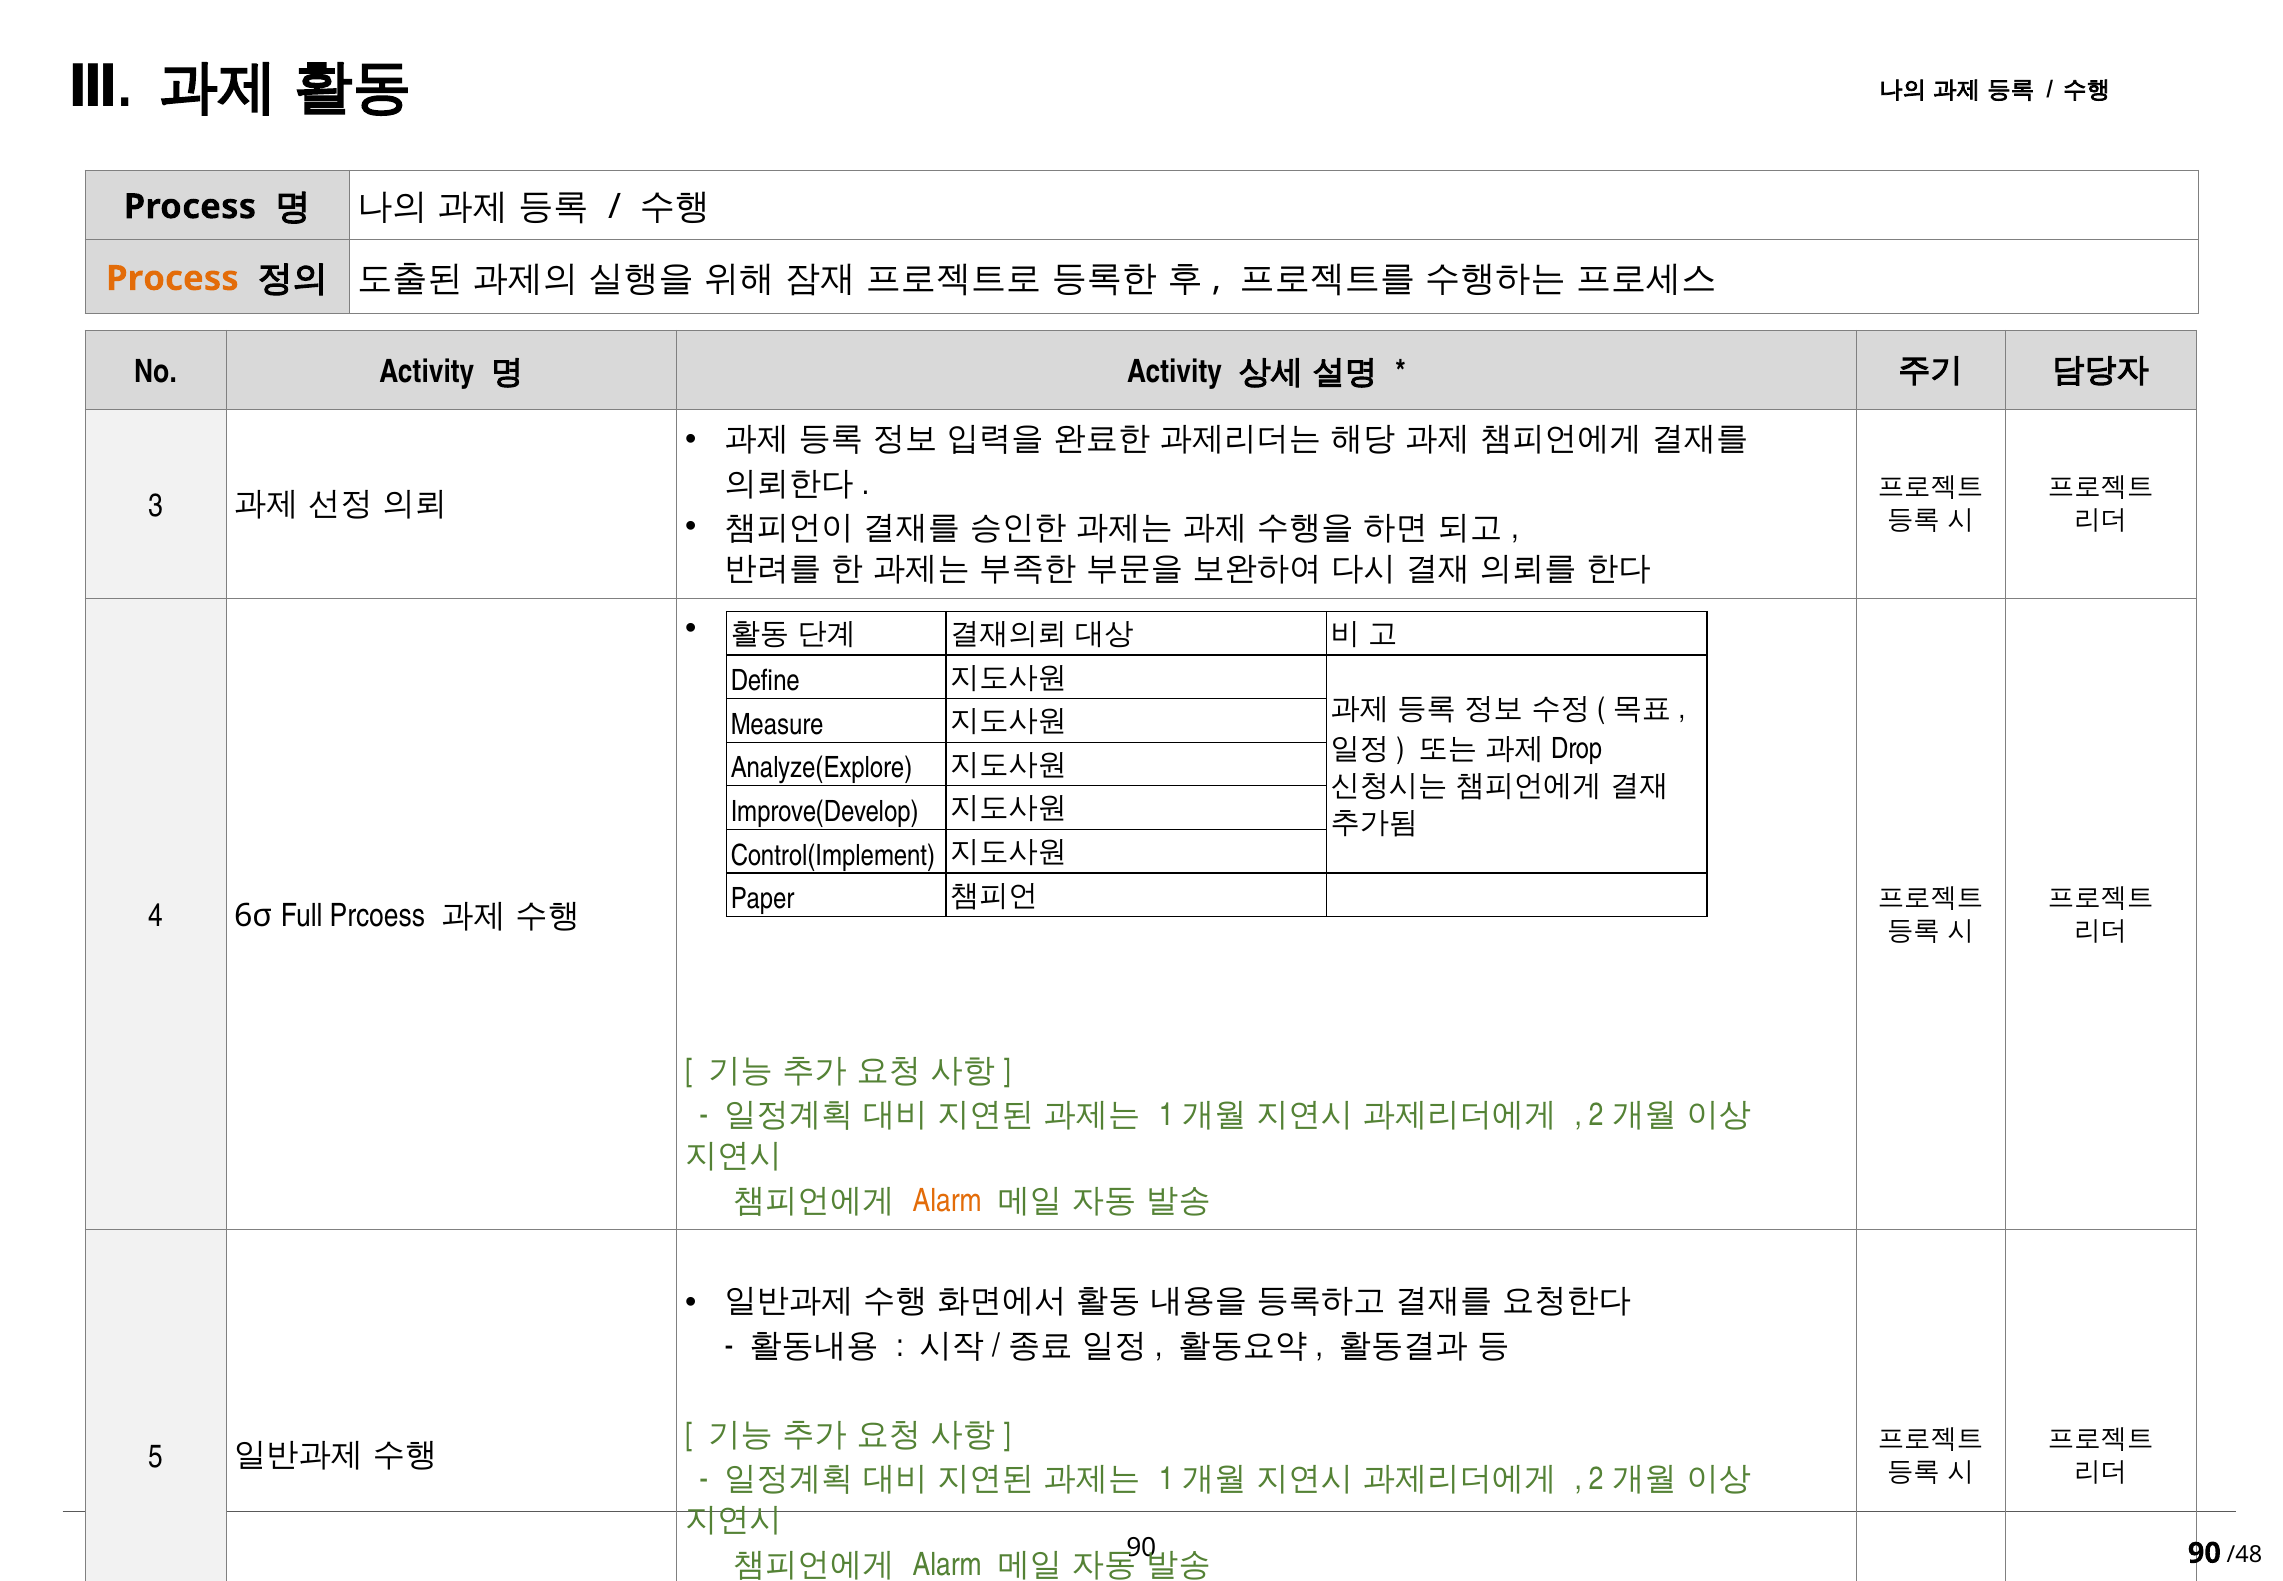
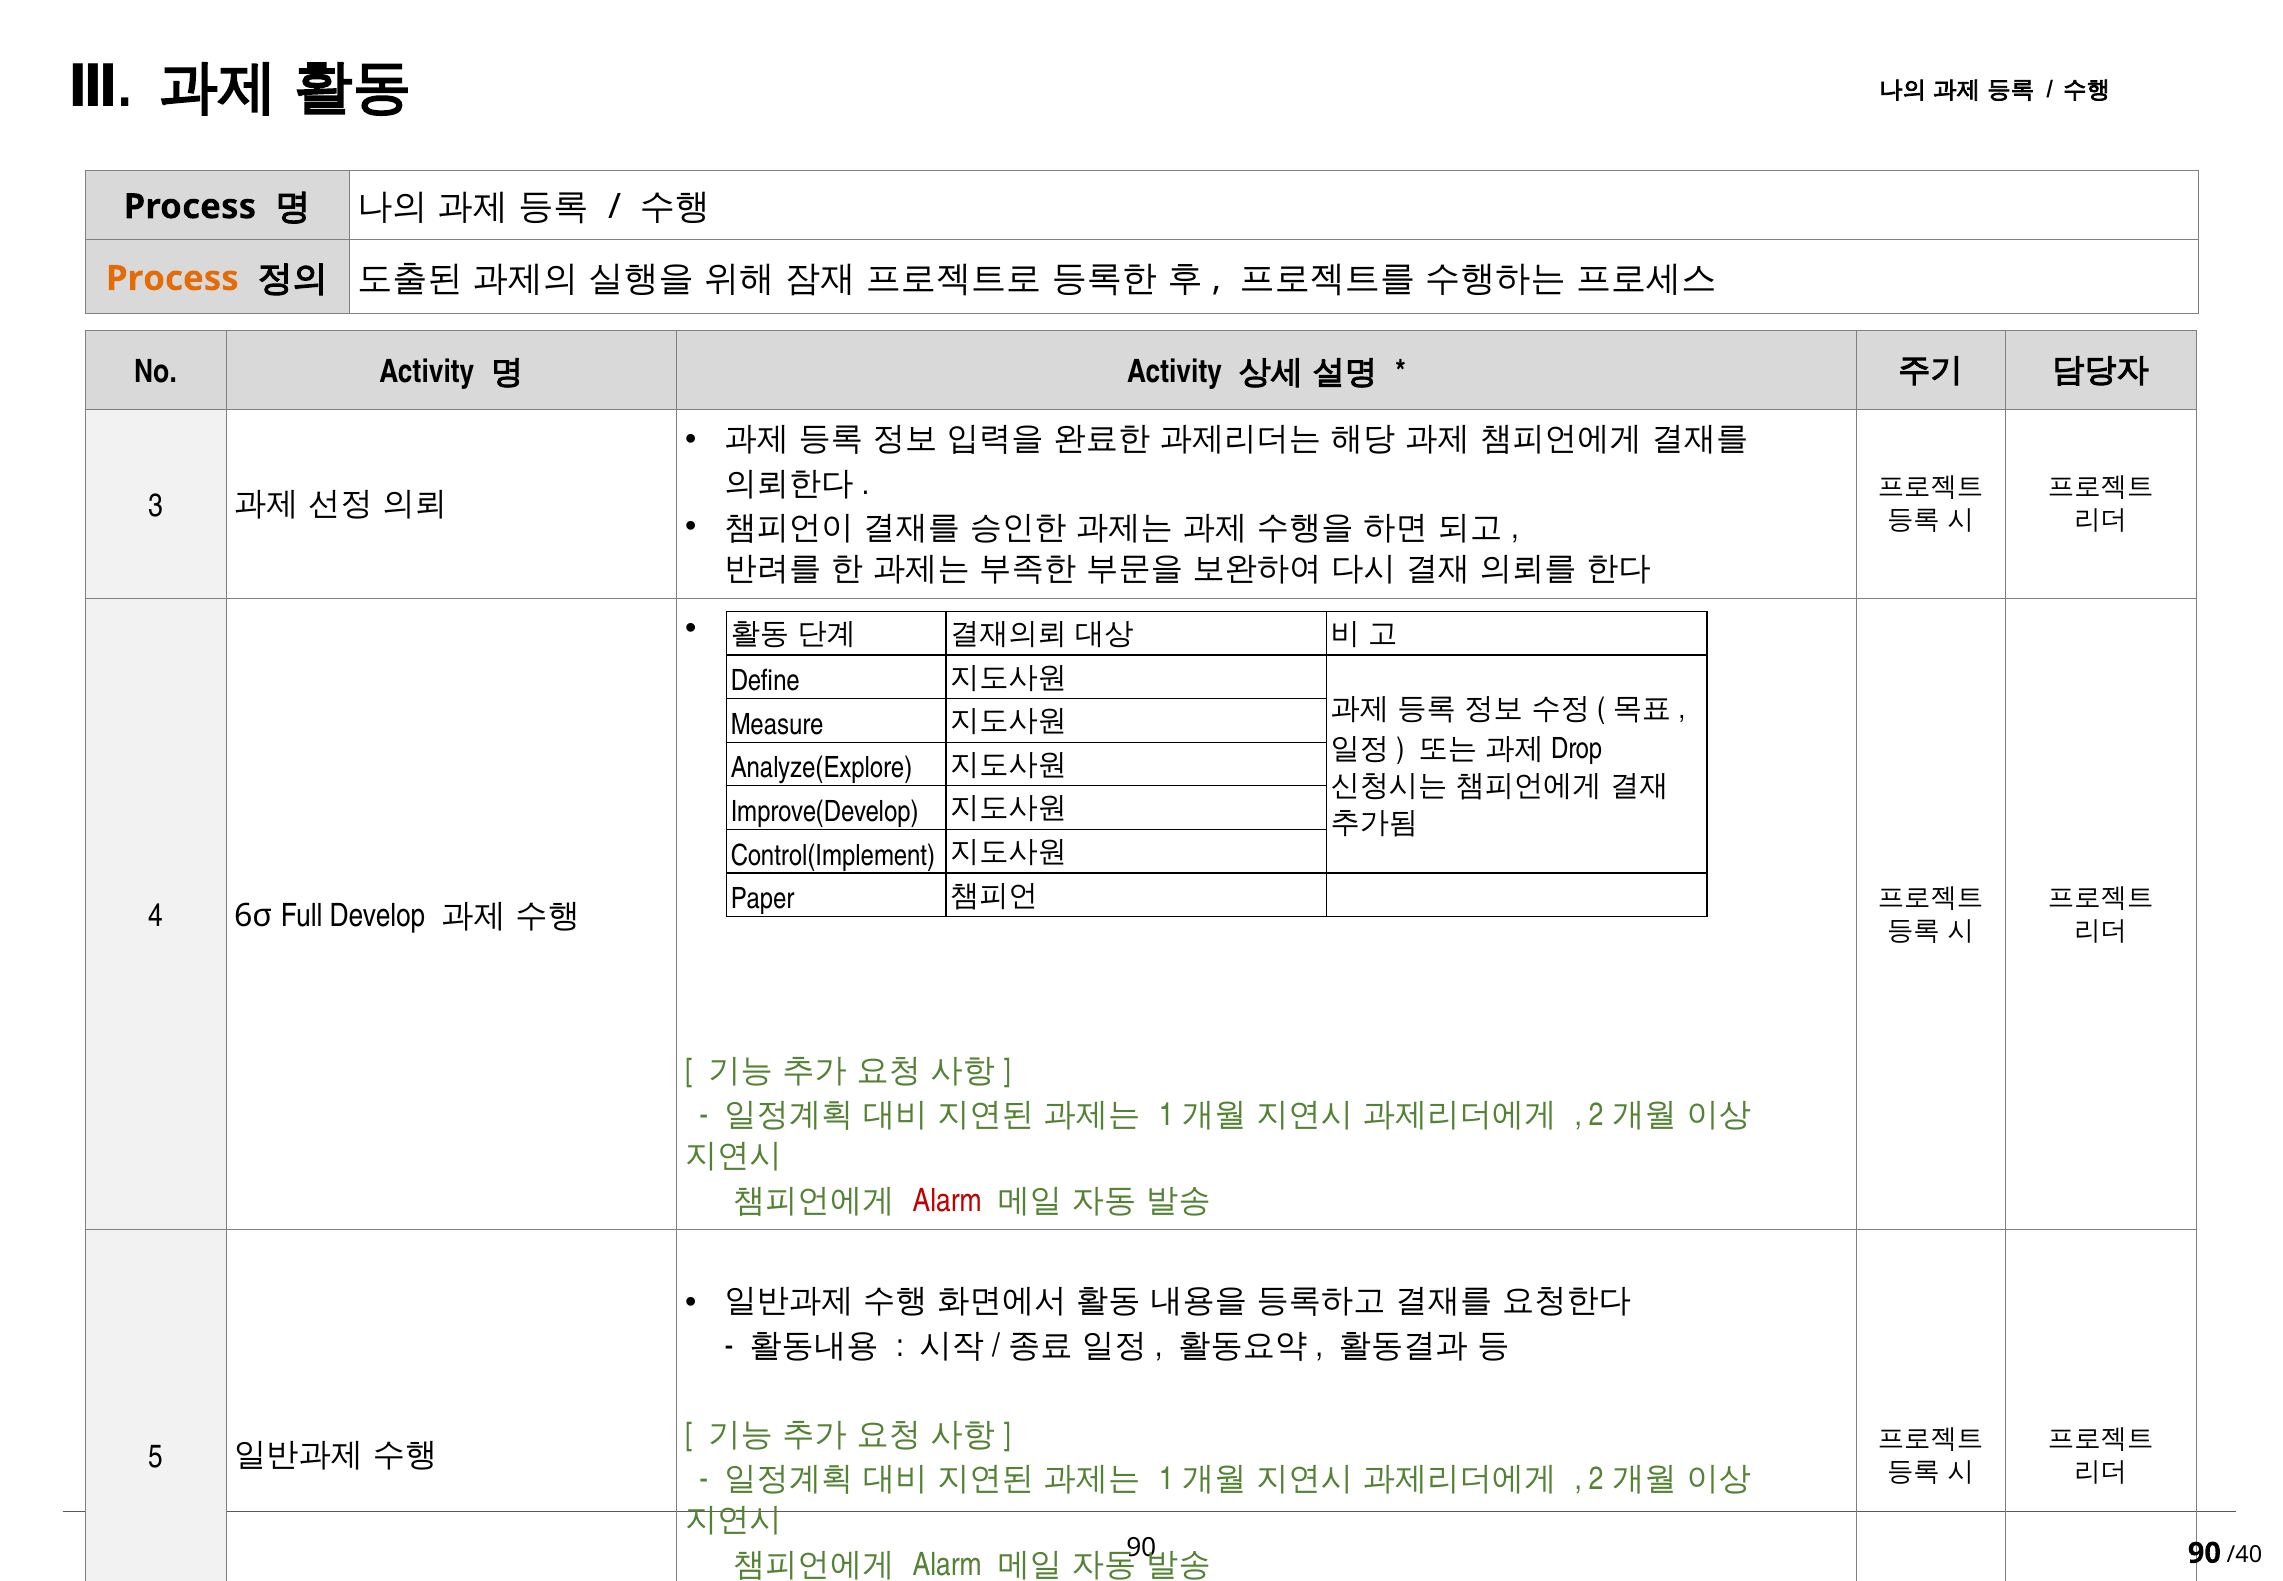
Prcoess: Prcoess -> Develop (377, 916)
Alarm colour: orange -> red (947, 1200)
/48: /48 -> /40 (2244, 1555)
